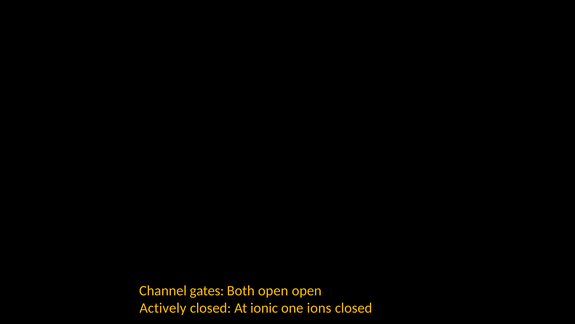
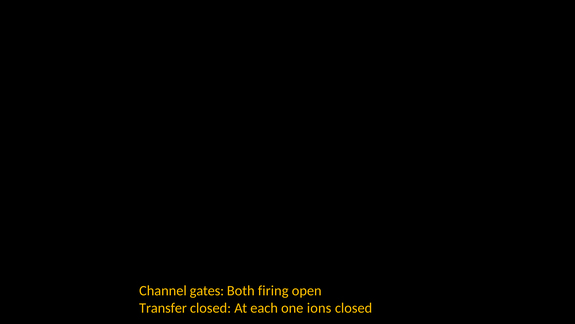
Both open: open -> firing (273, 290)
Actively: Actively -> Transfer (163, 308)
ionic: ionic -> each (264, 308)
